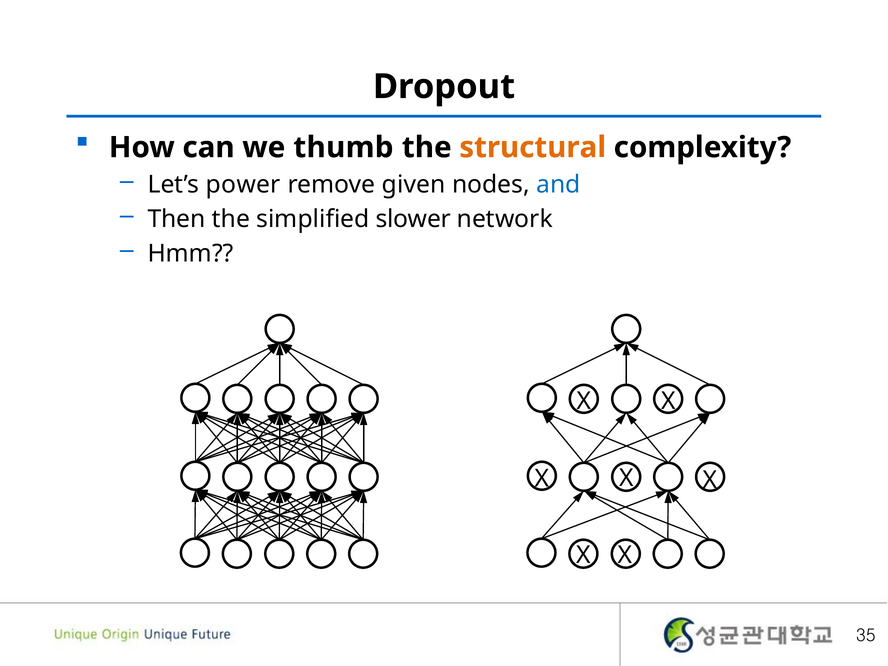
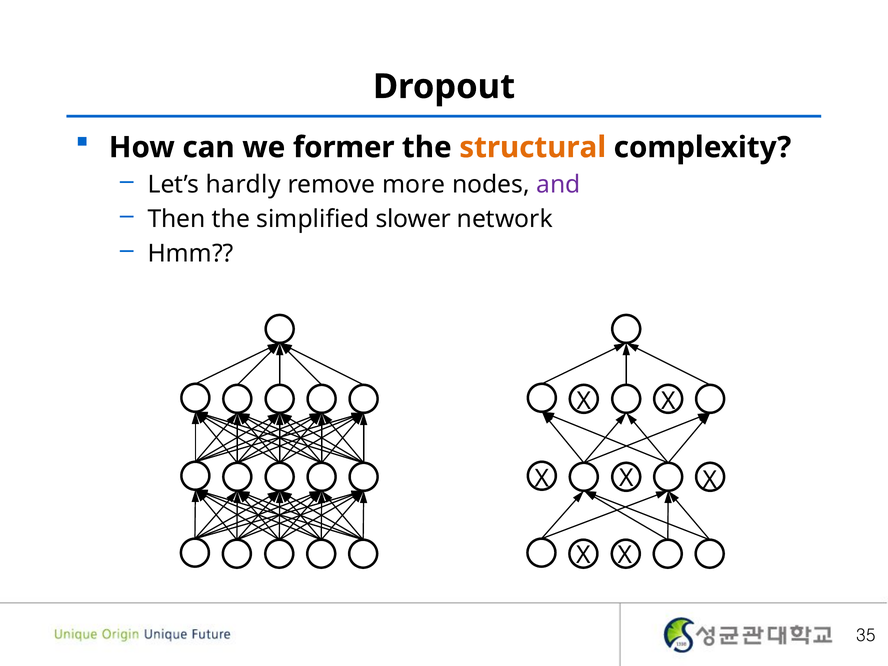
thumb: thumb -> former (344, 147)
power: power -> hardly (243, 185)
given: given -> more (414, 185)
and colour: blue -> purple (558, 185)
